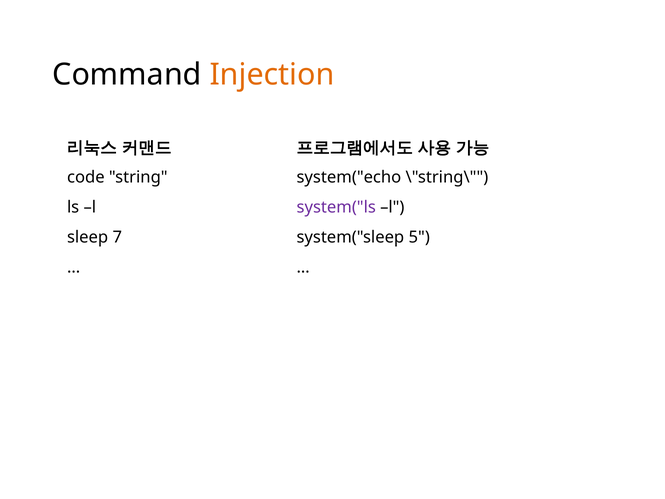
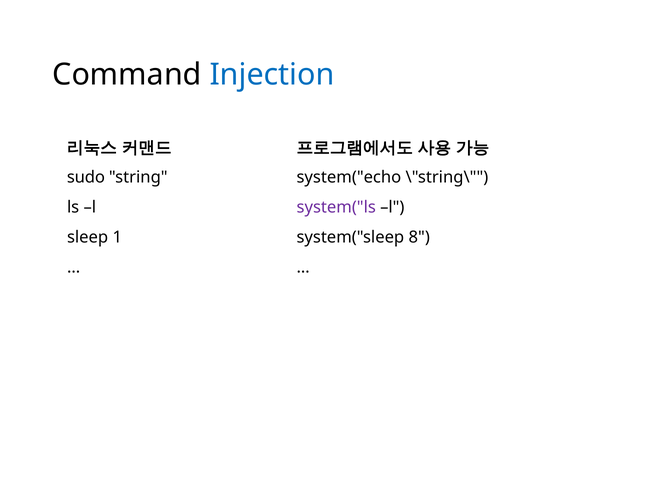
Injection colour: orange -> blue (272, 75)
code: code -> sudo (86, 177)
7: 7 -> 1 (117, 237)
5: 5 -> 8 (419, 237)
